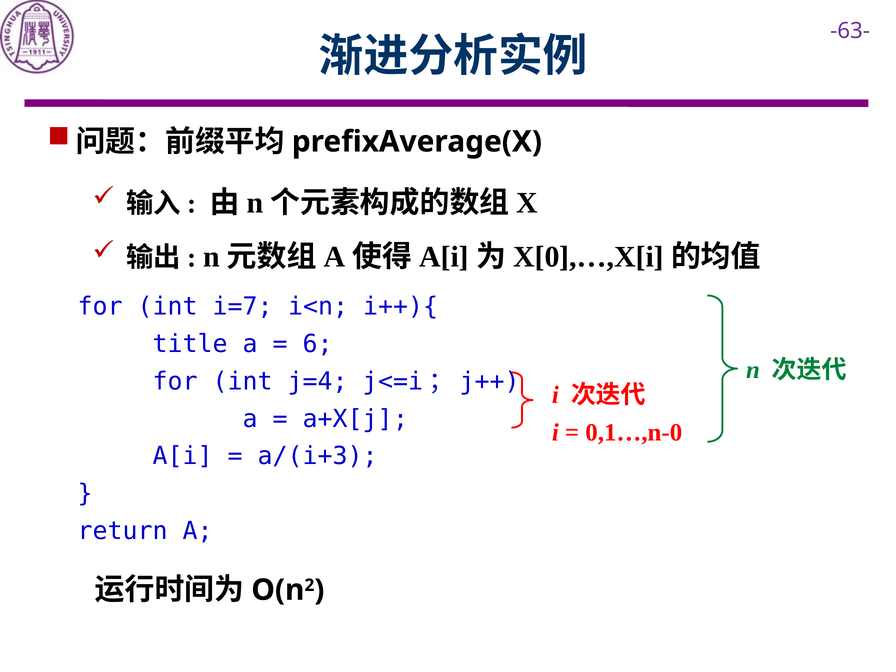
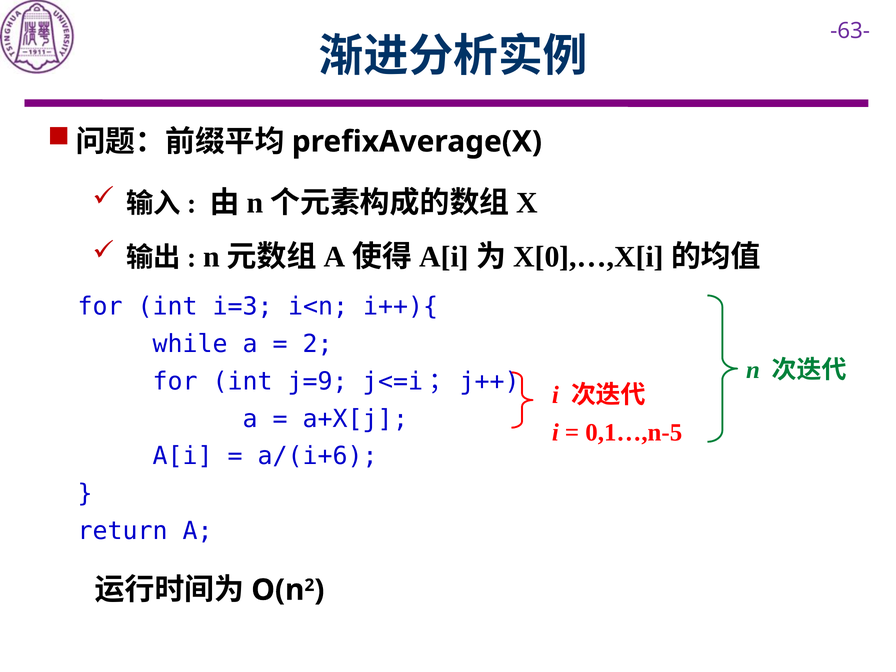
i=7: i=7 -> i=3 (243, 307)
title: title -> while (190, 344)
6: 6 -> 2 (318, 344)
j=4: j=4 -> j=9 (318, 381)
0,1…,n-0: 0,1…,n-0 -> 0,1…,n-5 (634, 432)
a/(i+3: a/(i+3 -> a/(i+6 (318, 456)
